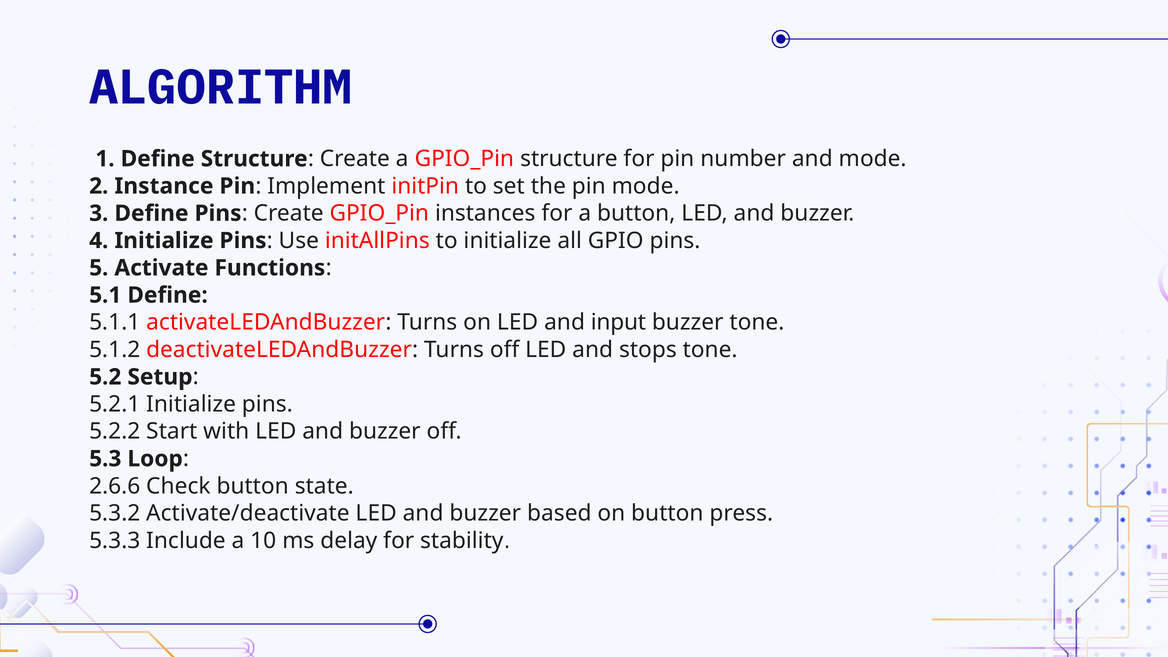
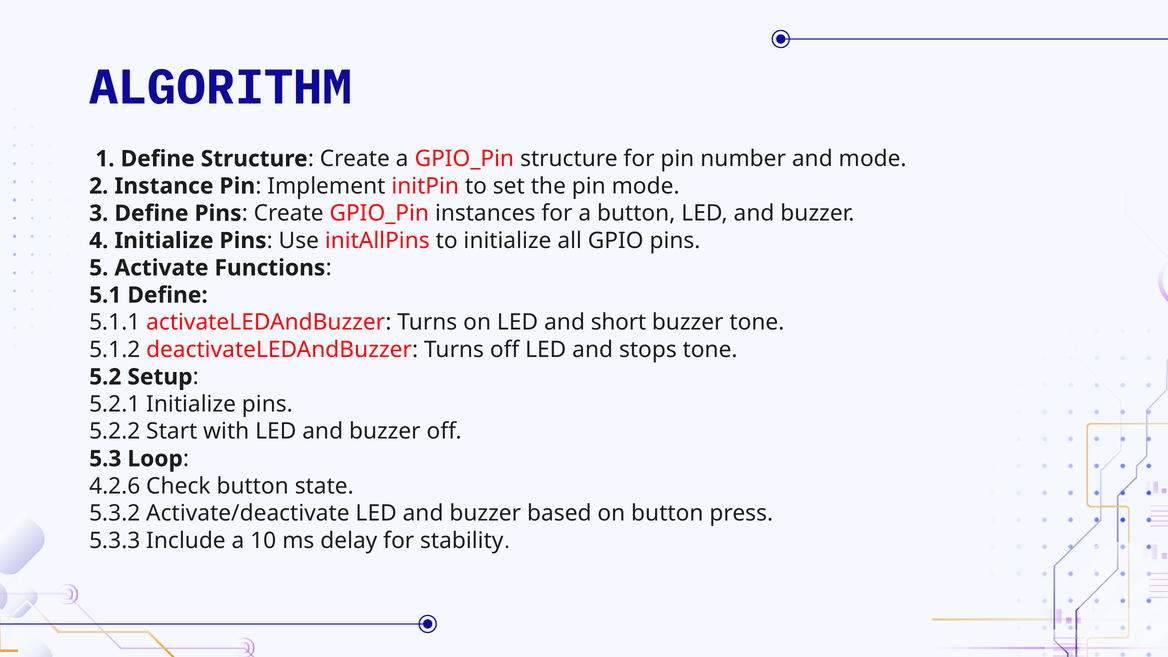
input: input -> short (618, 322)
2.6.6: 2.6.6 -> 4.2.6 (115, 486)
